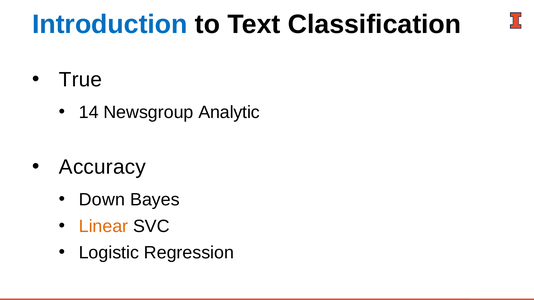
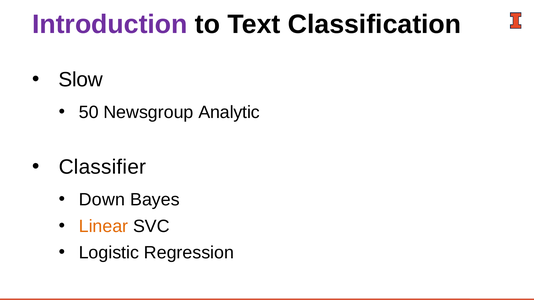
Introduction colour: blue -> purple (110, 24)
True: True -> Slow (81, 80)
14: 14 -> 50 (89, 112)
Accuracy: Accuracy -> Classifier (102, 167)
